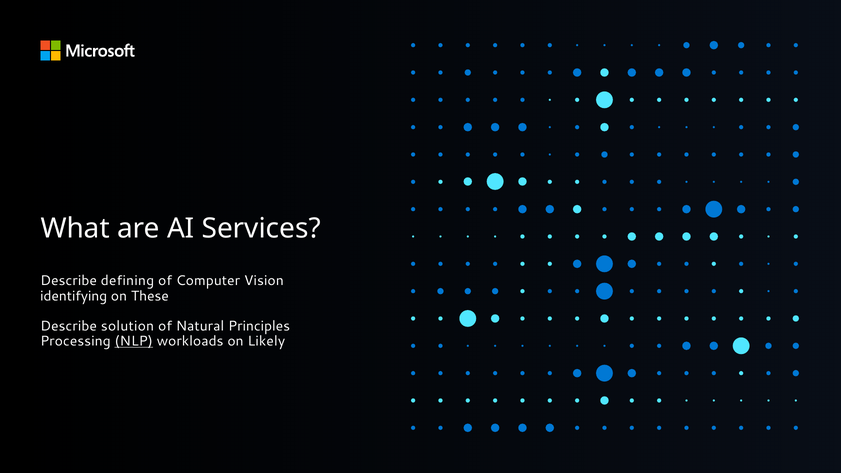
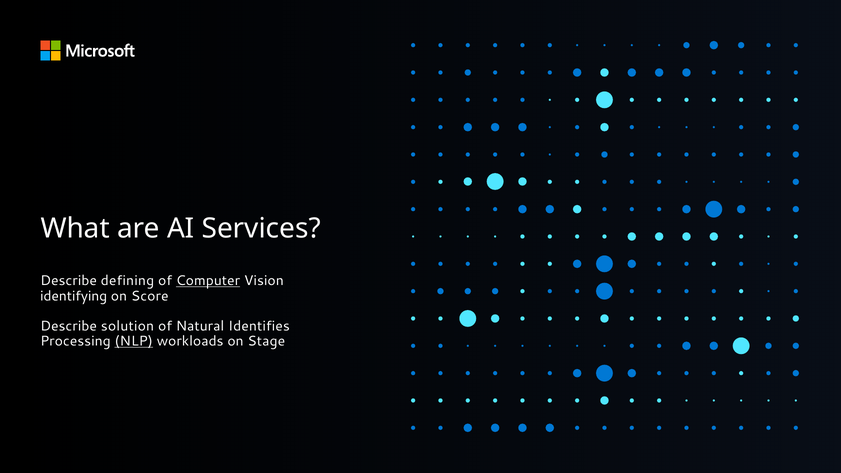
Computer underline: none -> present (208, 281)
These: These -> Score (150, 296)
Principles: Principles -> Identifies (259, 326)
Likely: Likely -> Stage (266, 341)
